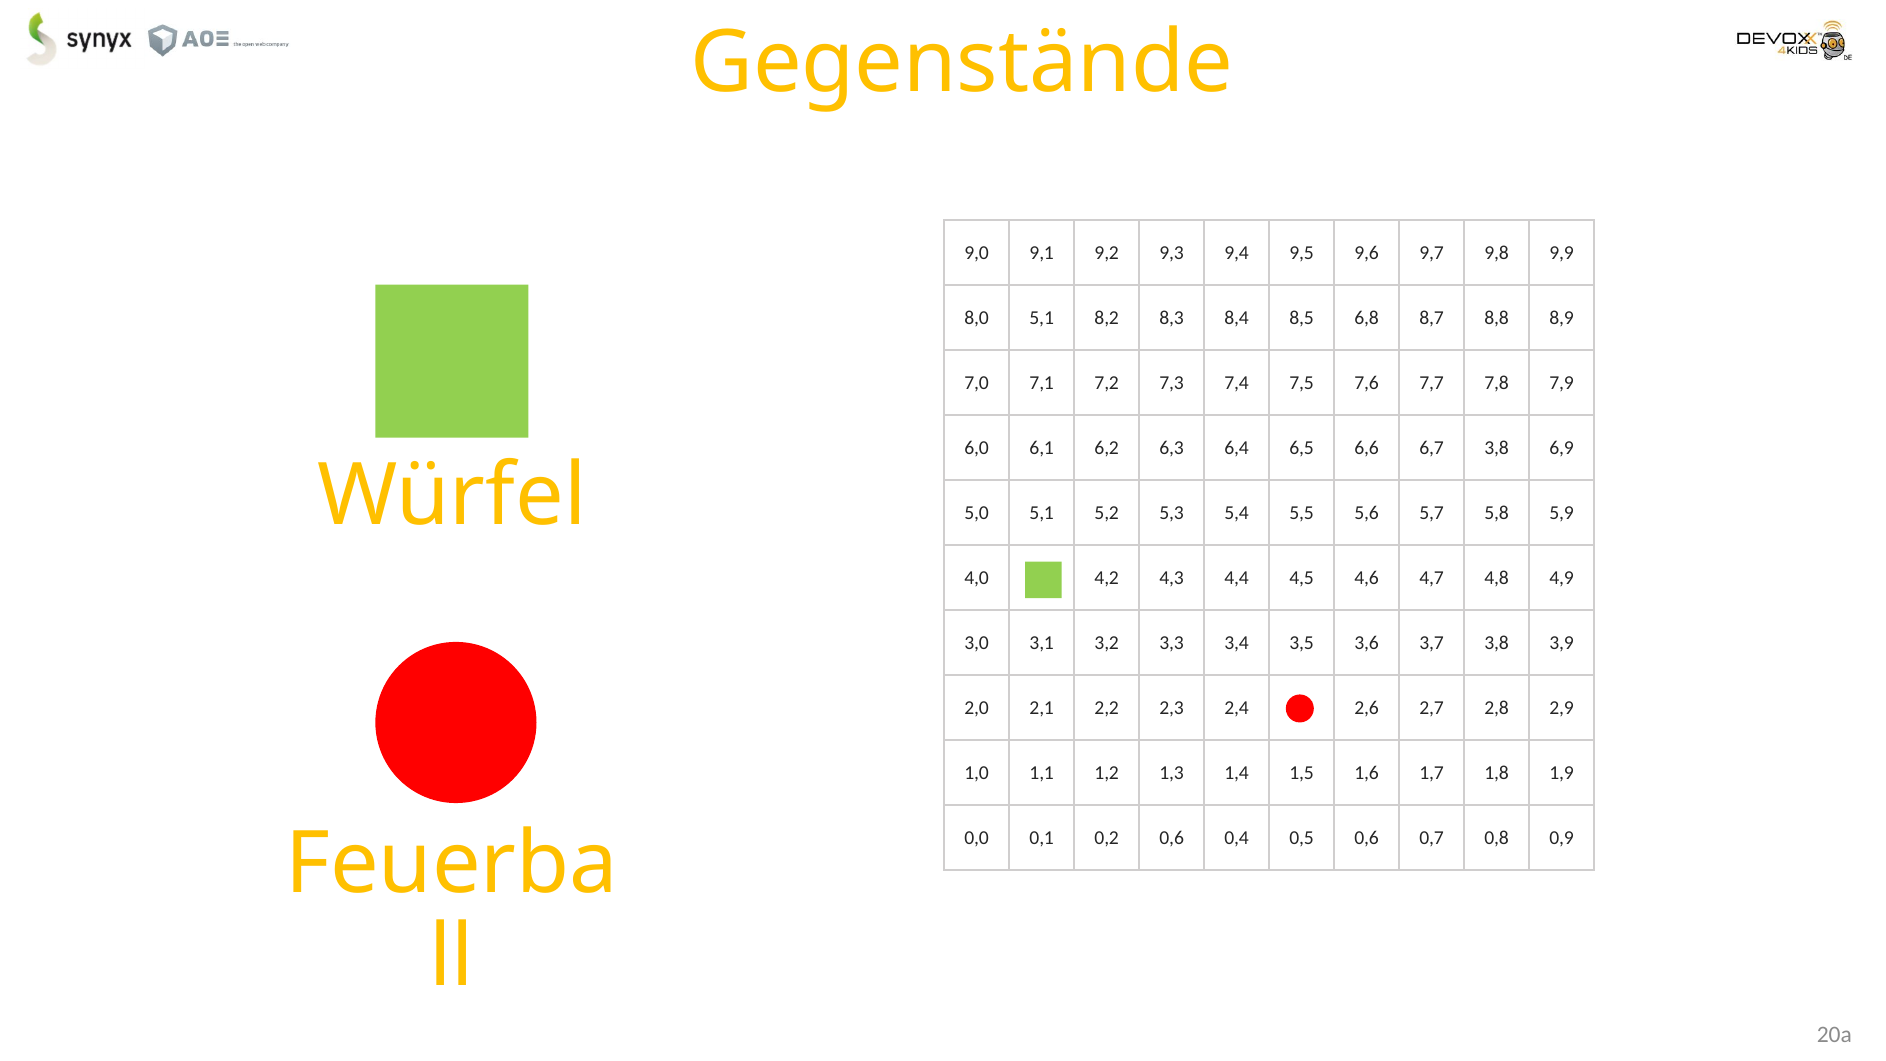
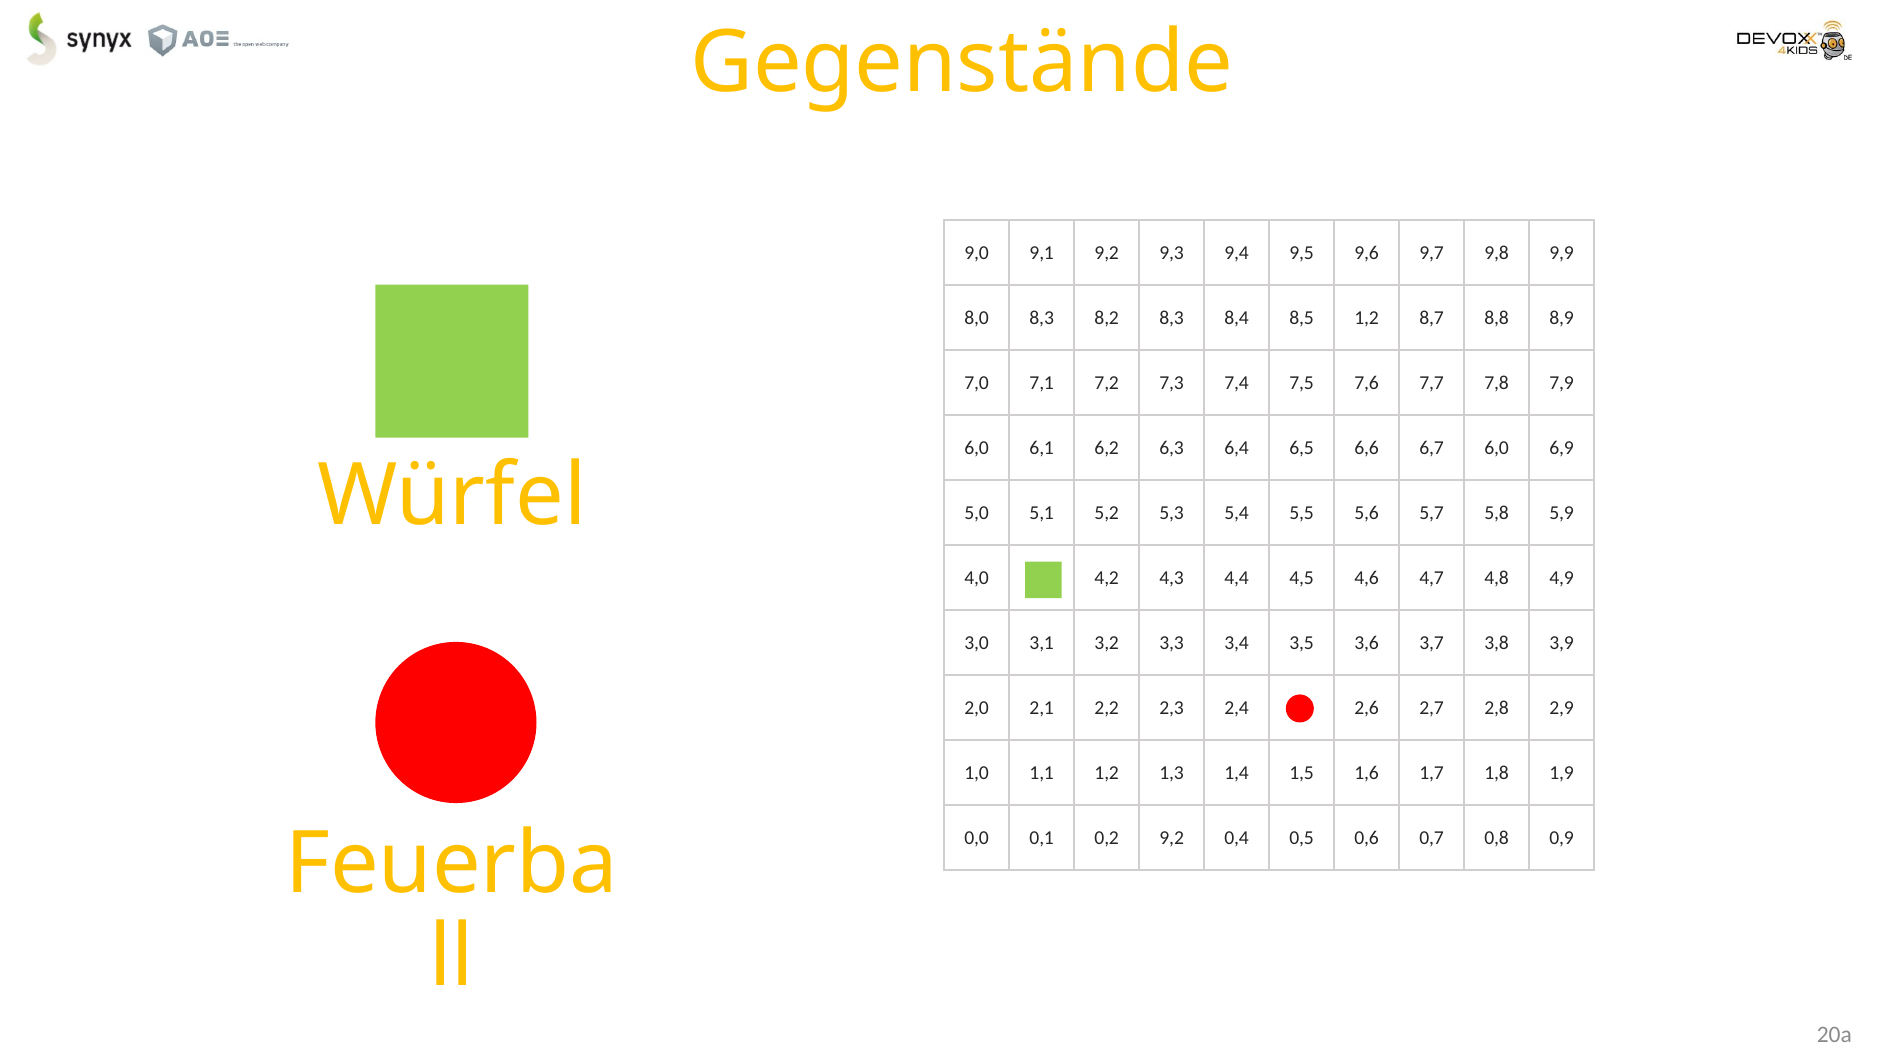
8,0 5,1: 5,1 -> 8,3 (1042, 318)
8,5 6,8: 6,8 -> 1,2 (1367, 318)
6,7 3,8: 3,8 -> 6,0 (1497, 448)
0,2 0,6: 0,6 -> 9,2 (1172, 838)
